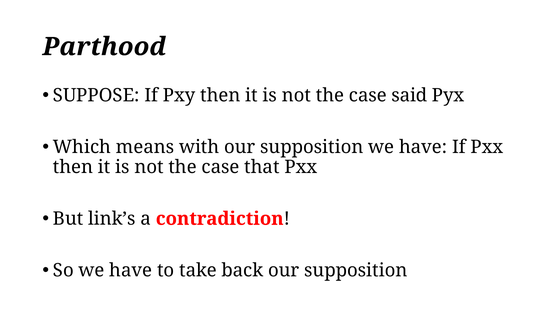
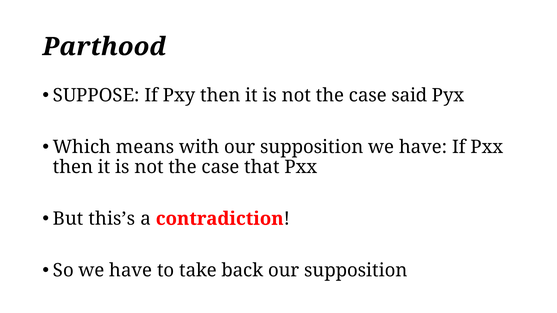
link’s: link’s -> this’s (112, 219)
